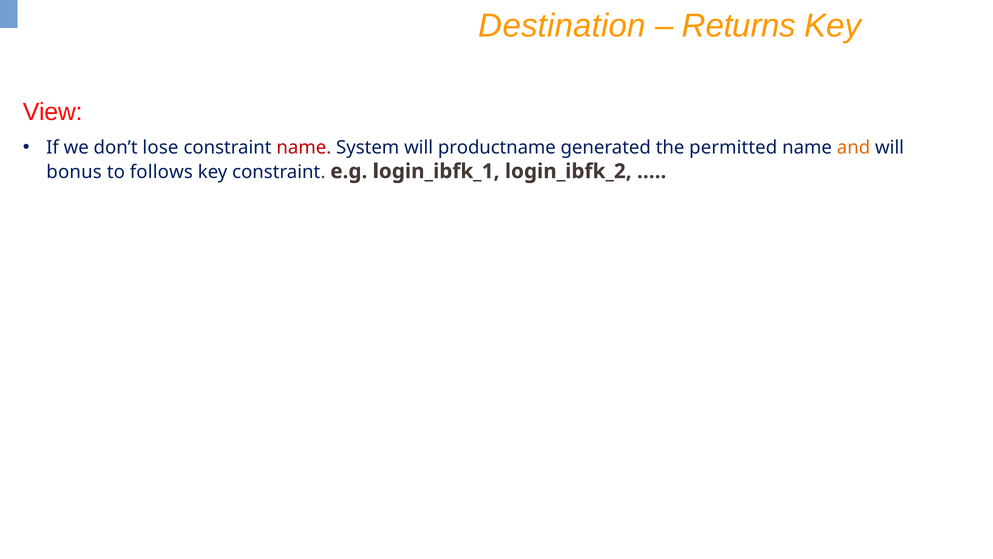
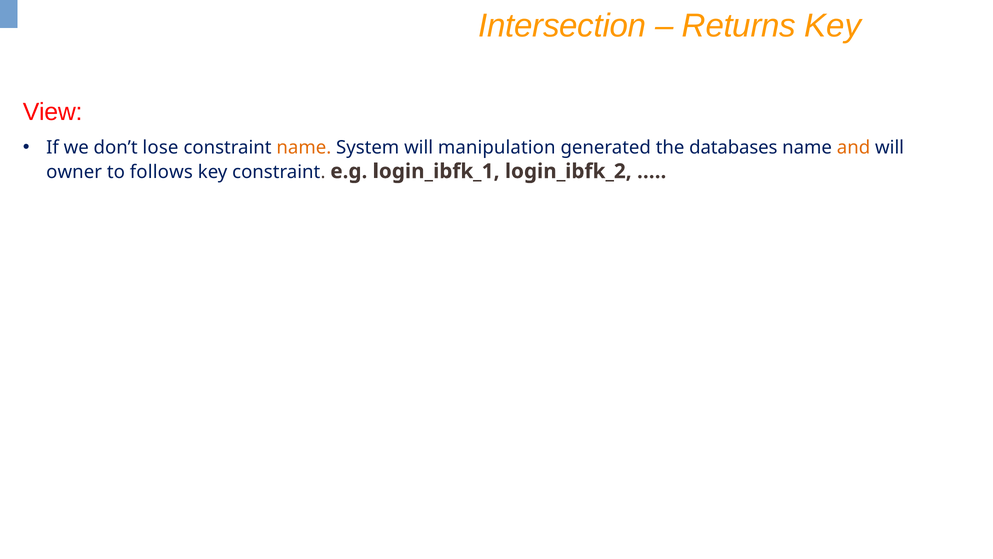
Destination: Destination -> Intersection (562, 26)
name colour: red -> orange (304, 147)
productname: productname -> manipulation (497, 147)
permitted: permitted -> databases (733, 147)
bonus: bonus -> owner (74, 172)
